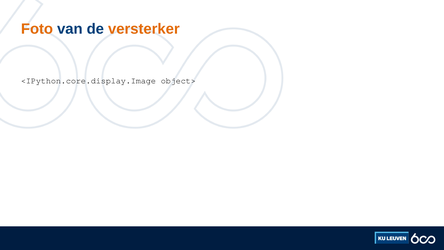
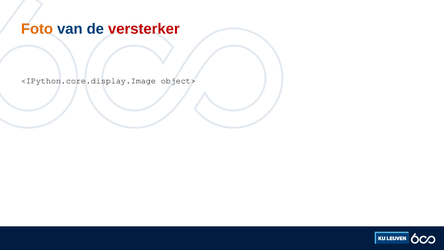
versterker colour: orange -> red (144, 29)
